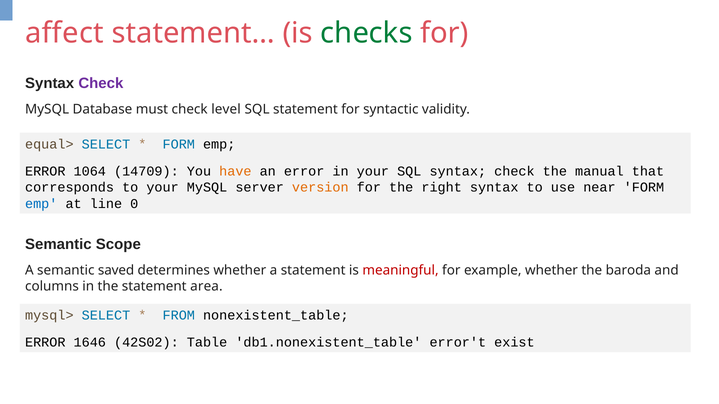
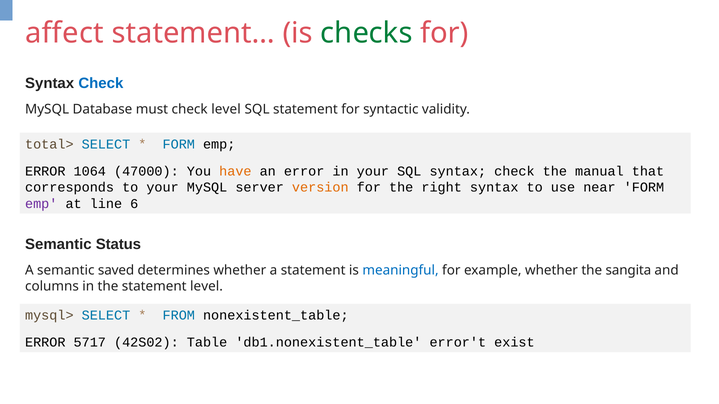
Check colour: purple -> blue (101, 83)
equal>: equal> -> total> (49, 145)
14709: 14709 -> 47000 (146, 171)
emp colour: blue -> purple (41, 204)
0: 0 -> 6 (134, 204)
Scope: Scope -> Status (118, 245)
meaningful colour: red -> blue (401, 271)
baroda: baroda -> sangita (628, 271)
statement area: area -> level (207, 287)
1646: 1646 -> 5717 (90, 343)
